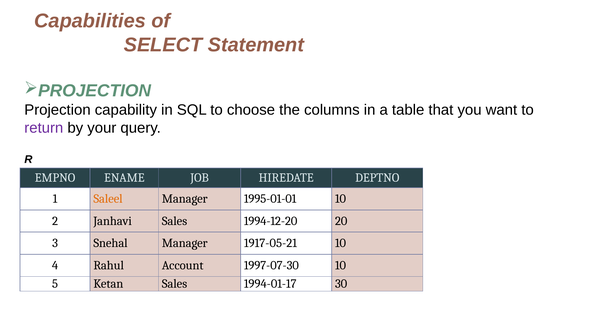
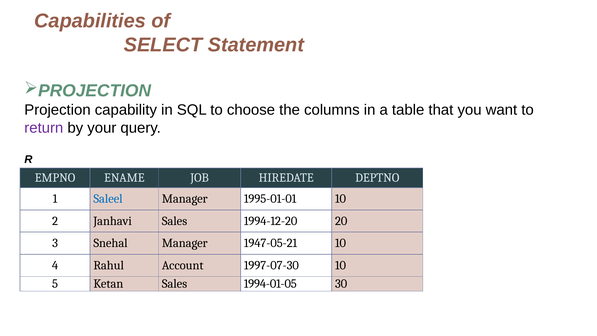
Saleel colour: orange -> blue (108, 199)
1917-05-21: 1917-05-21 -> 1947-05-21 (271, 243)
1994-01-17: 1994-01-17 -> 1994-01-05 (270, 284)
